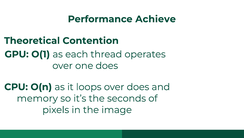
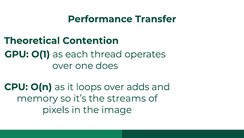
Achieve: Achieve -> Transfer (156, 19)
over does: does -> adds (138, 87)
seconds: seconds -> streams (127, 98)
